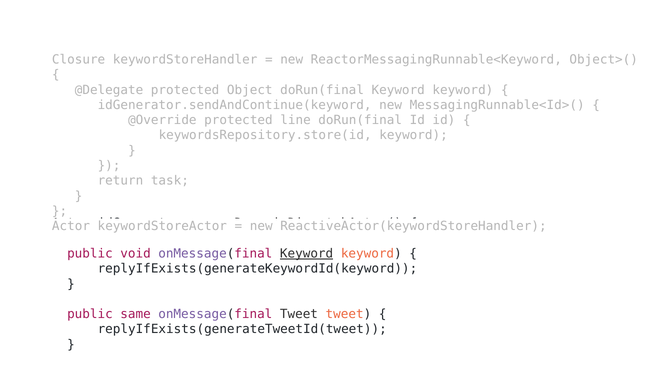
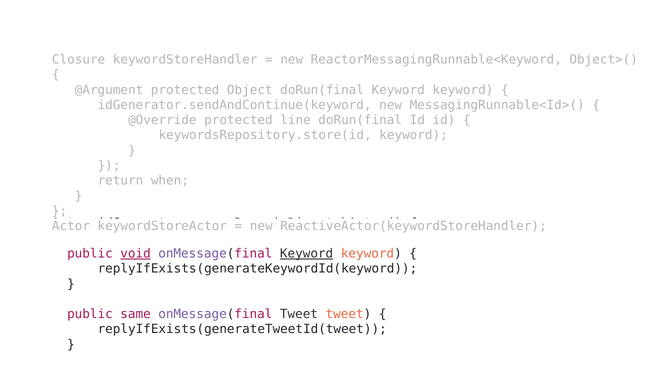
@Delegate: @Delegate -> @Argument (109, 90)
task: task -> when (170, 181)
void underline: none -> present (136, 254)
